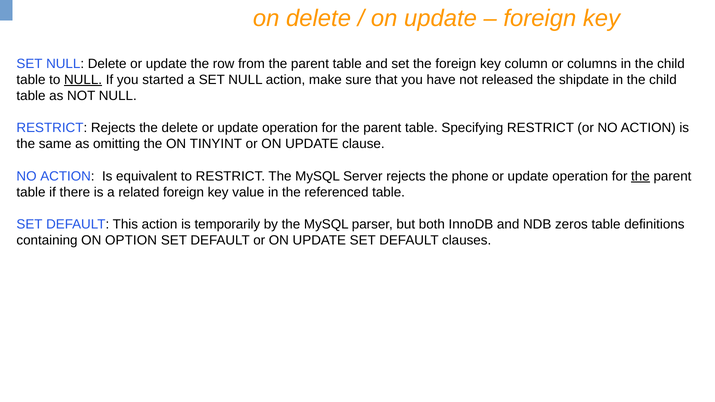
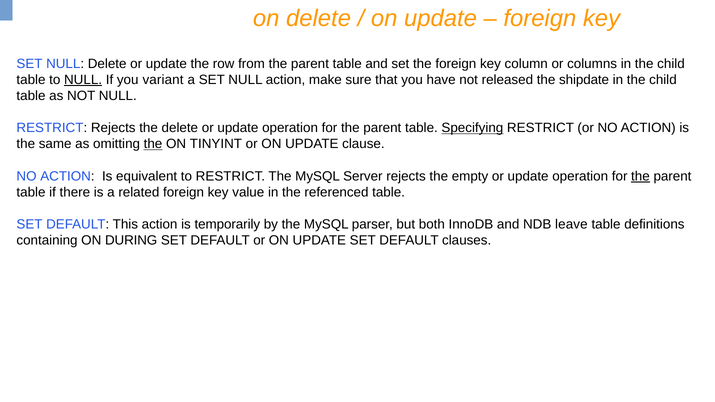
started: started -> variant (163, 80)
Specifying underline: none -> present (472, 128)
the underline: none -> present (153, 144)
phone: phone -> empty (470, 176)
zeros: zeros -> leave (571, 225)
OPTION: OPTION -> DURING (131, 241)
